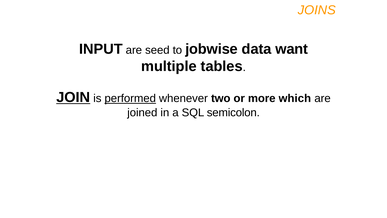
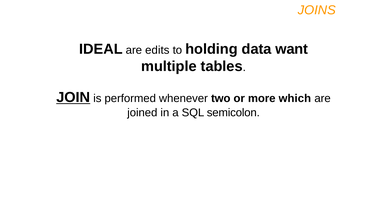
INPUT: INPUT -> IDEAL (101, 49)
seed: seed -> edits (157, 50)
jobwise: jobwise -> holding (211, 49)
performed underline: present -> none (130, 98)
